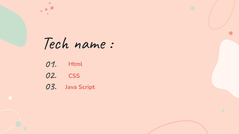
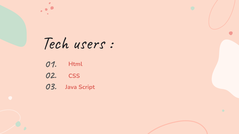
name: name -> users (89, 43)
